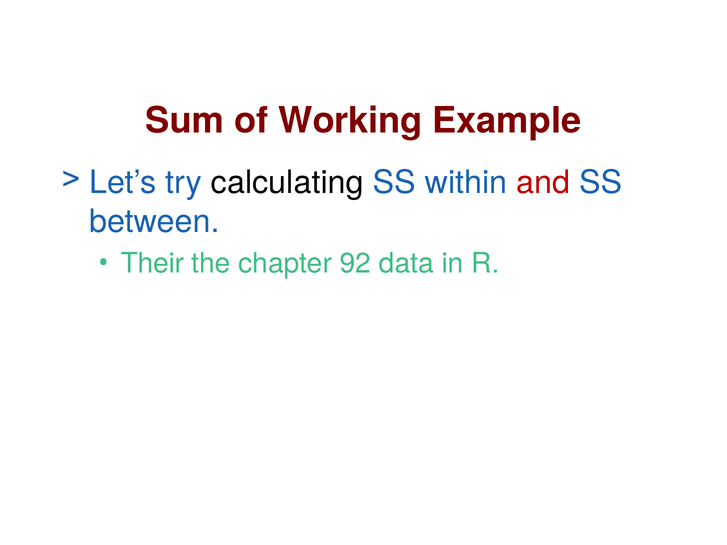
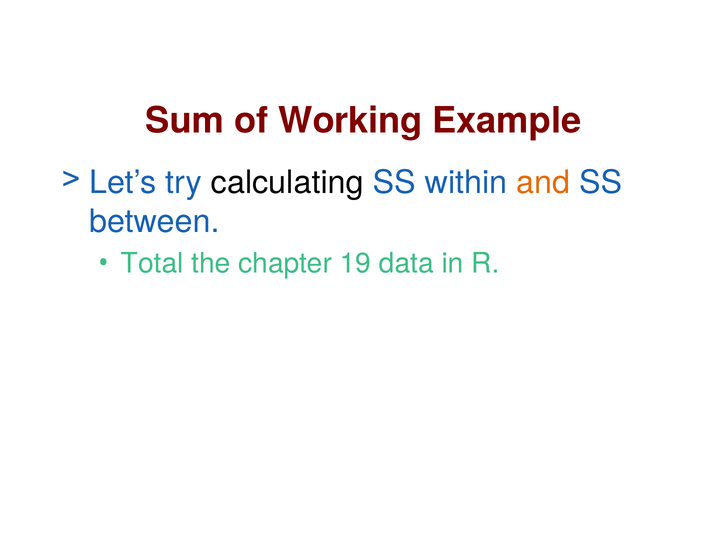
and colour: red -> orange (543, 183)
Their: Their -> Total (152, 263)
92: 92 -> 19 (355, 263)
